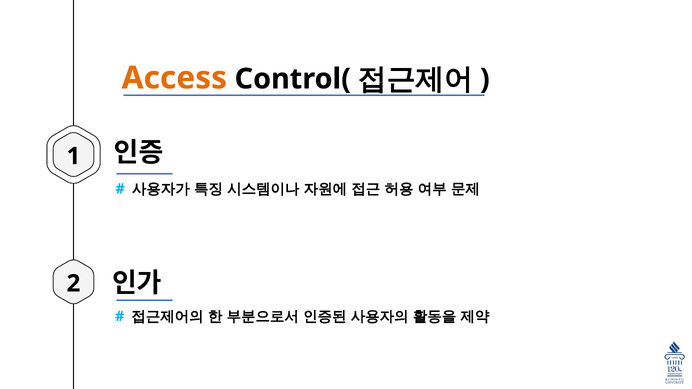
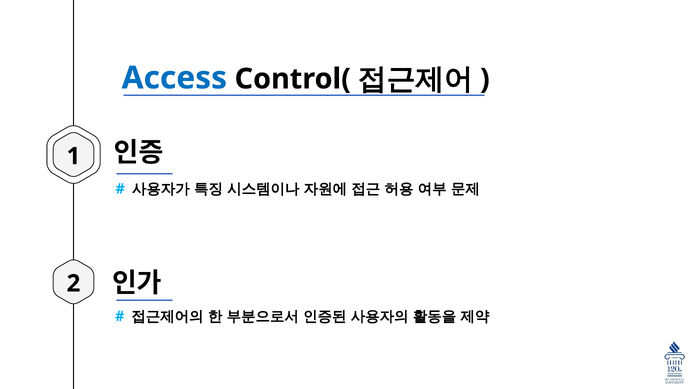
Access colour: orange -> blue (174, 78)
